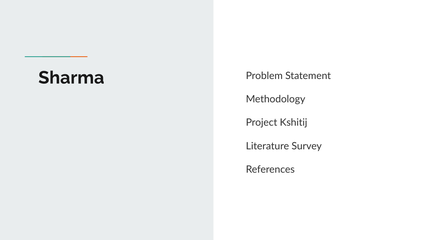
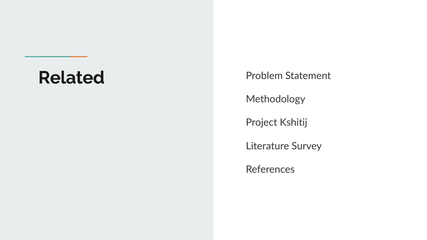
Sharma: Sharma -> Related (71, 78)
